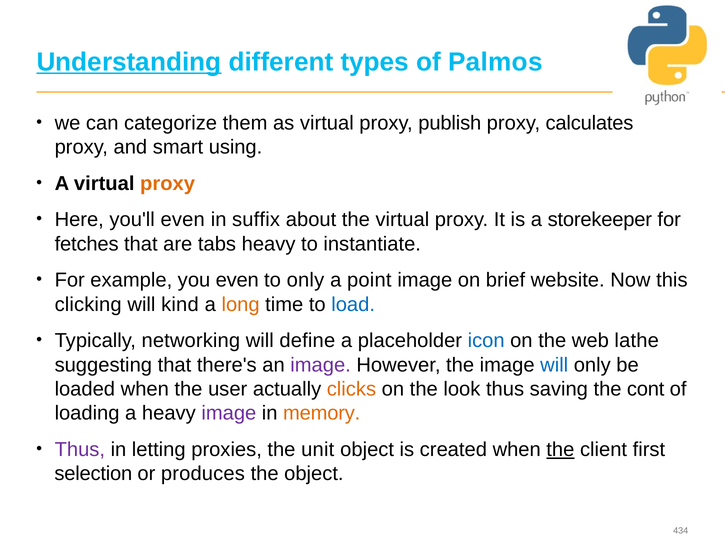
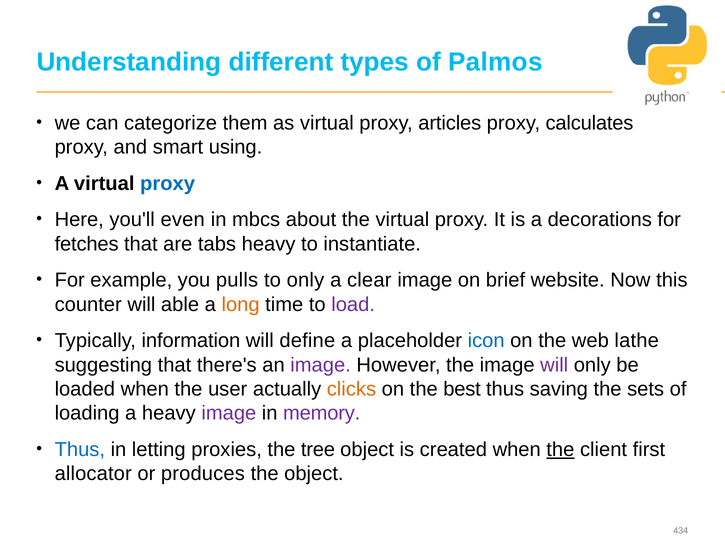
Understanding underline: present -> none (129, 62)
publish: publish -> articles (450, 123)
proxy colour: orange -> blue (168, 183)
suffix: suffix -> mbcs (256, 220)
storekeeper: storekeeper -> decorations (600, 220)
you even: even -> pulls (237, 280)
point: point -> clear (369, 280)
clicking: clicking -> counter (88, 304)
kind: kind -> able (180, 304)
load colour: blue -> purple (353, 304)
networking: networking -> information (191, 341)
will colour: blue -> purple (554, 365)
look: look -> best (462, 389)
cont: cont -> sets (646, 389)
memory colour: orange -> purple (322, 413)
Thus colour: purple -> blue (80, 449)
unit: unit -> tree (318, 449)
selection: selection -> allocator (93, 473)
